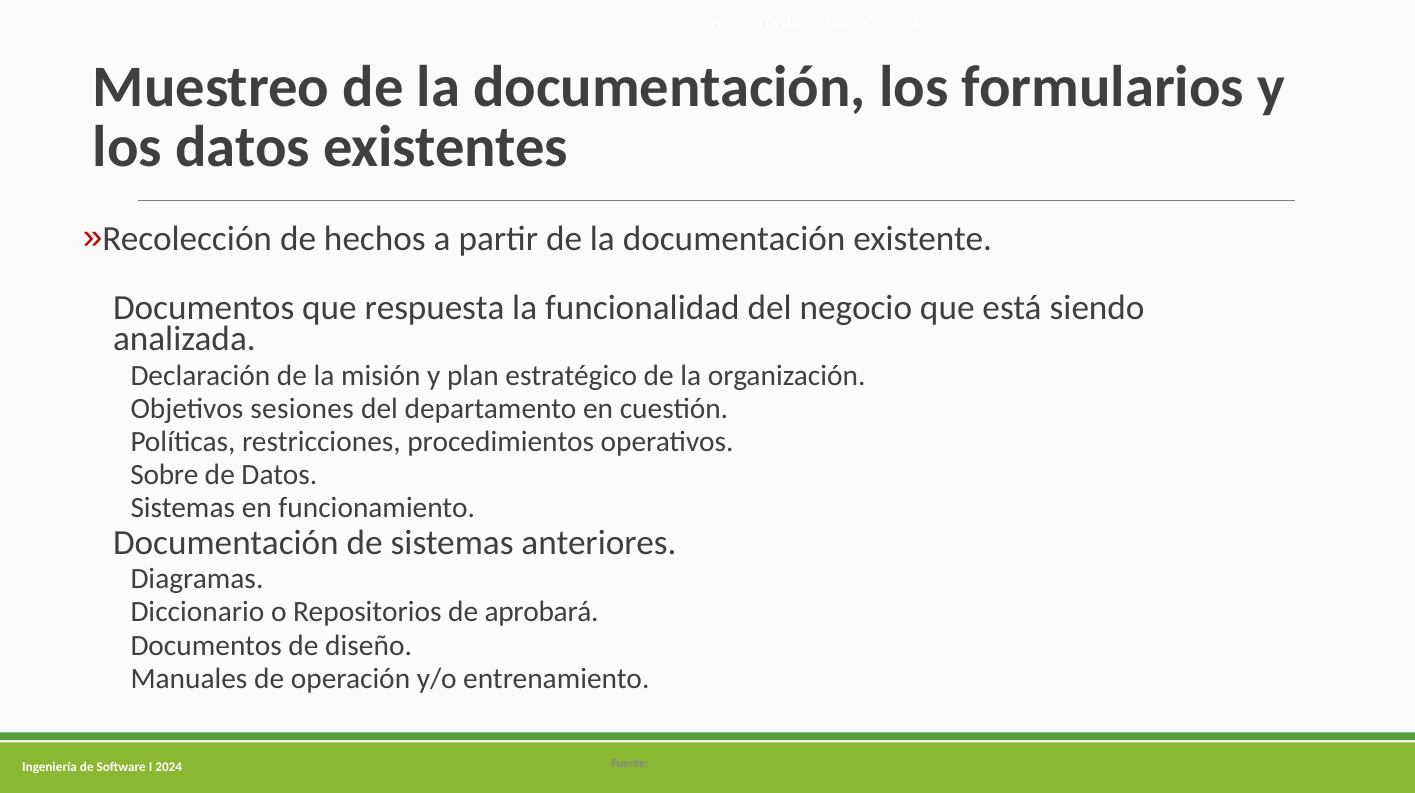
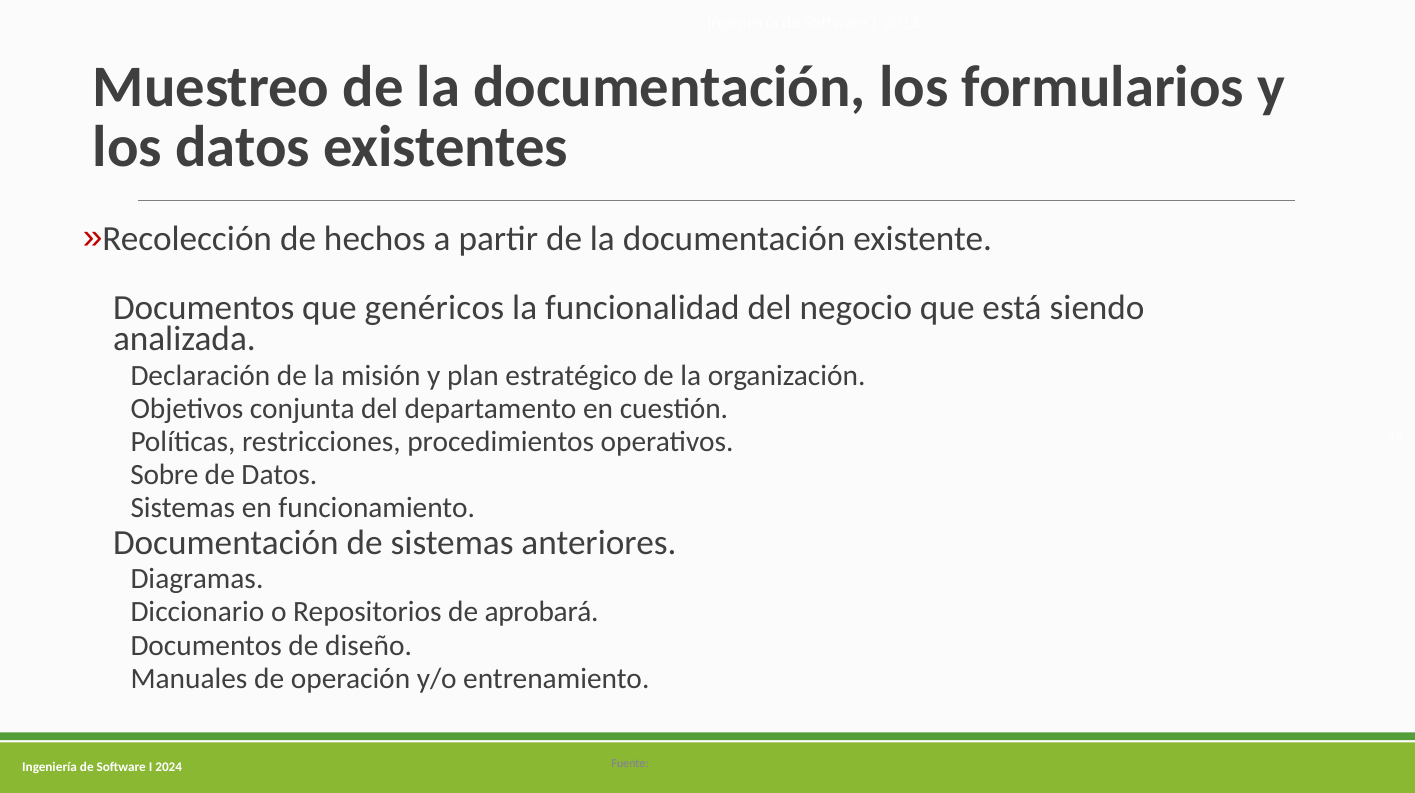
respuesta: respuesta -> genéricos (434, 307)
sesiones: sesiones -> conjunta (302, 408)
